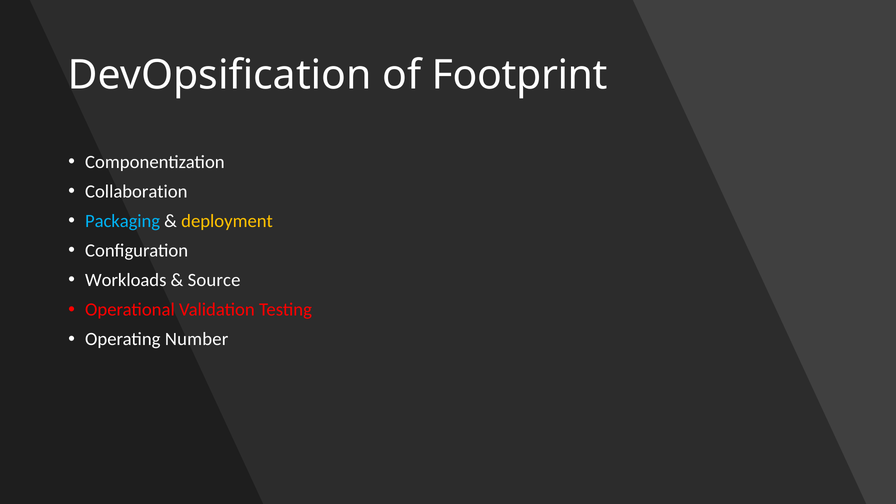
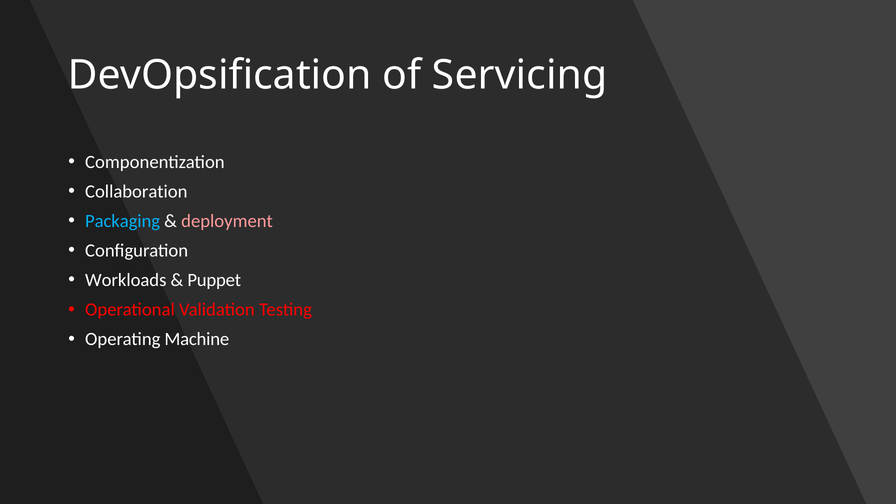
Footprint: Footprint -> Servicing (520, 75)
deployment colour: yellow -> pink (227, 221)
Source: Source -> Puppet (214, 280)
Number: Number -> Machine (197, 339)
